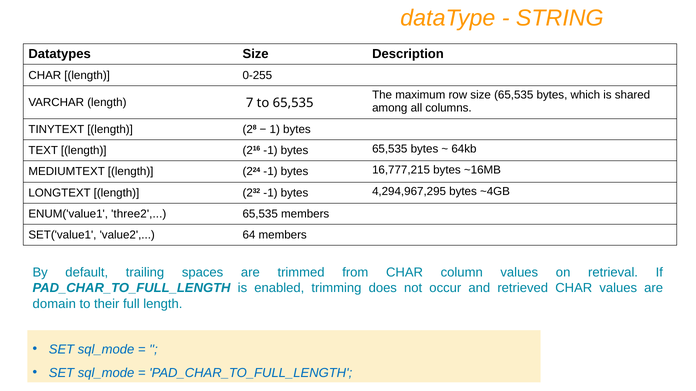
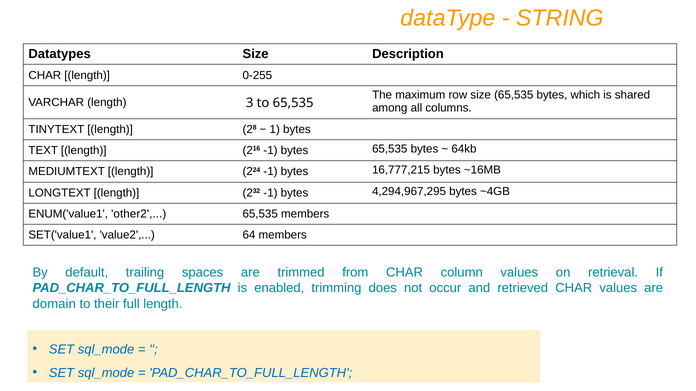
7: 7 -> 3 (250, 103)
three2: three2 -> other2 (139, 214)
